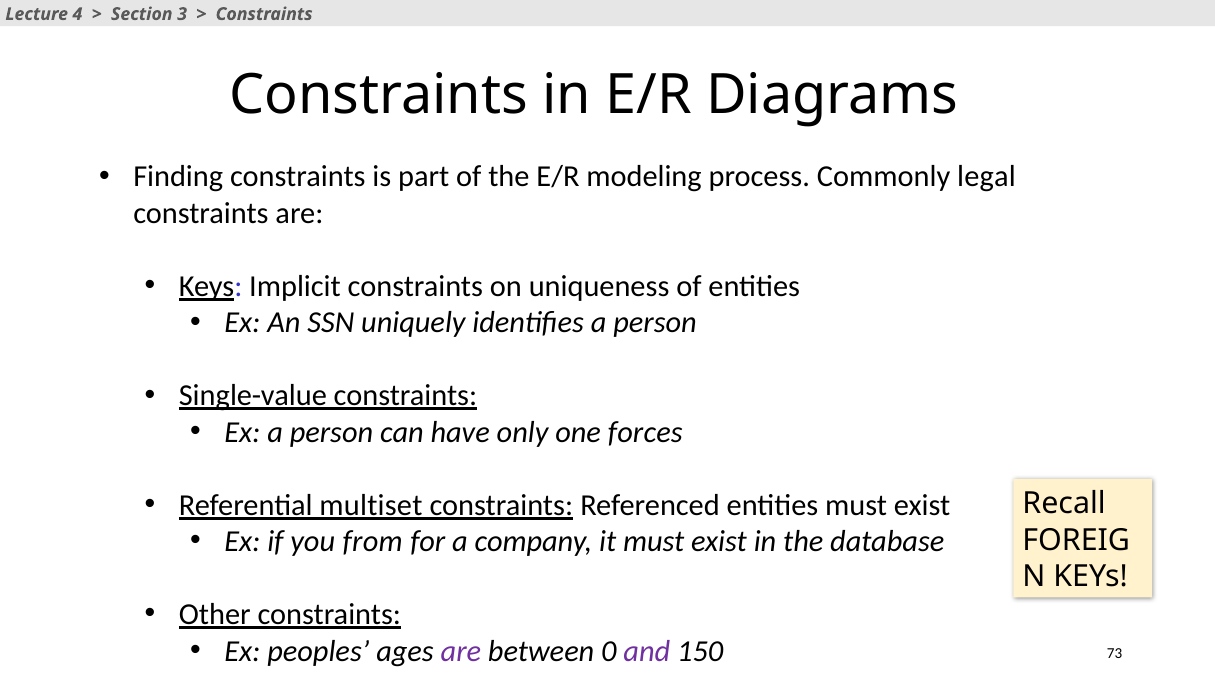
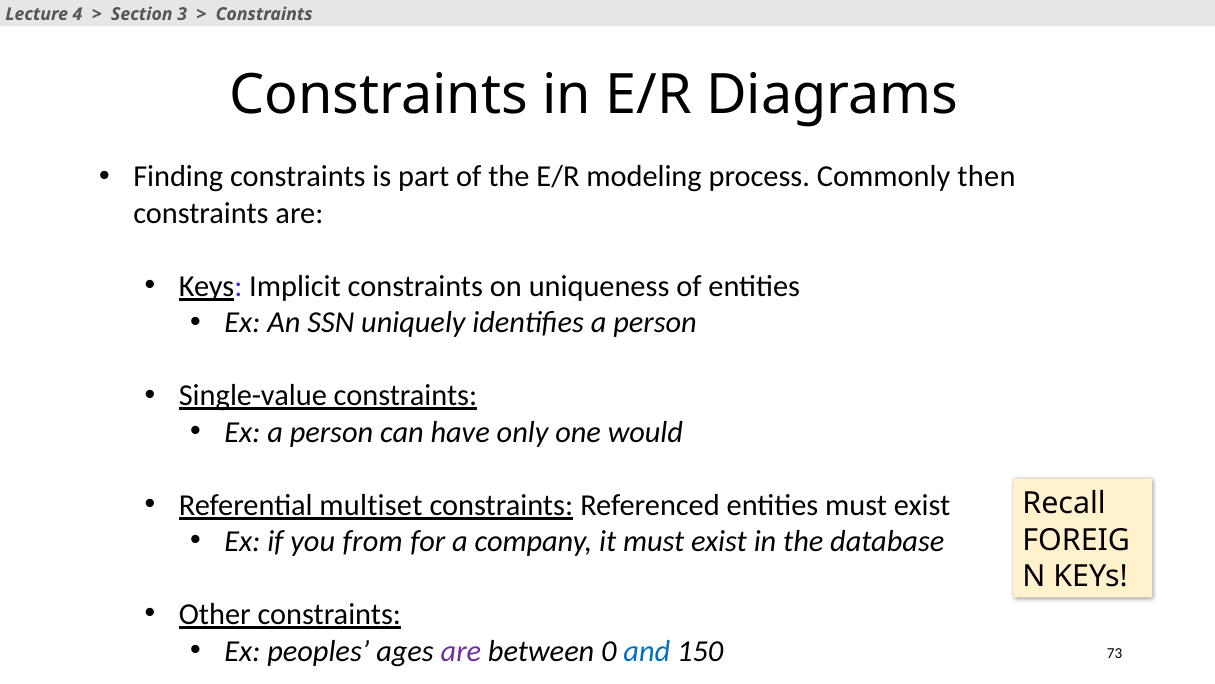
legal: legal -> then (986, 177)
forces: forces -> would (645, 432)
and colour: purple -> blue (647, 651)
